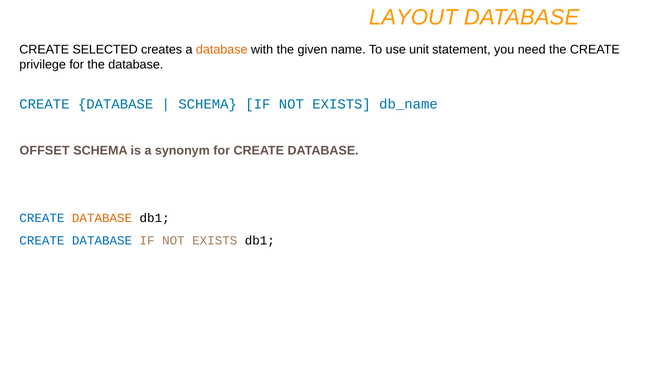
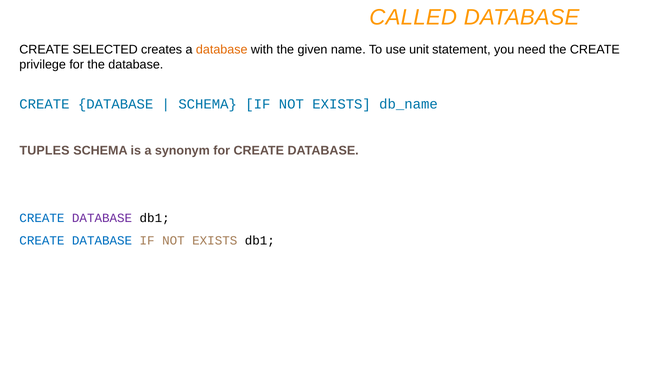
LAYOUT: LAYOUT -> CALLED (413, 17)
OFFSET: OFFSET -> TUPLES (45, 150)
DATABASE colour: orange -> purple (102, 218)
